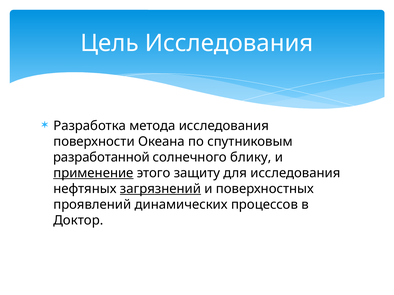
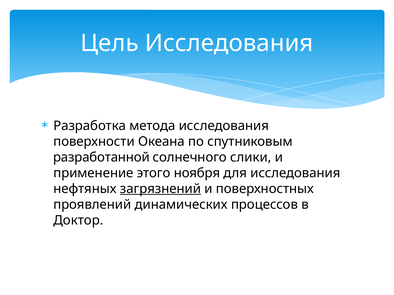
блику: блику -> слики (251, 158)
применение underline: present -> none (93, 173)
защиту: защиту -> ноября (197, 173)
